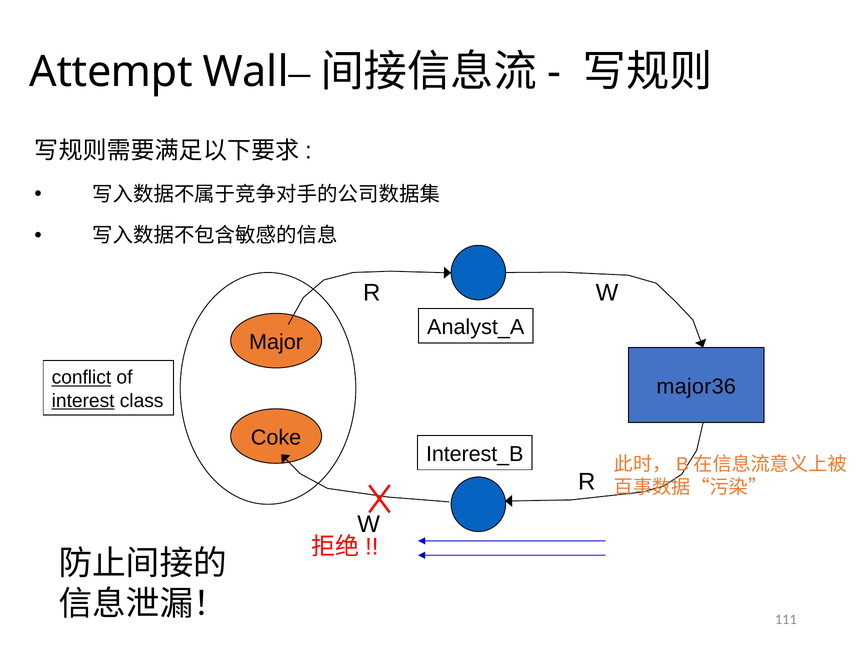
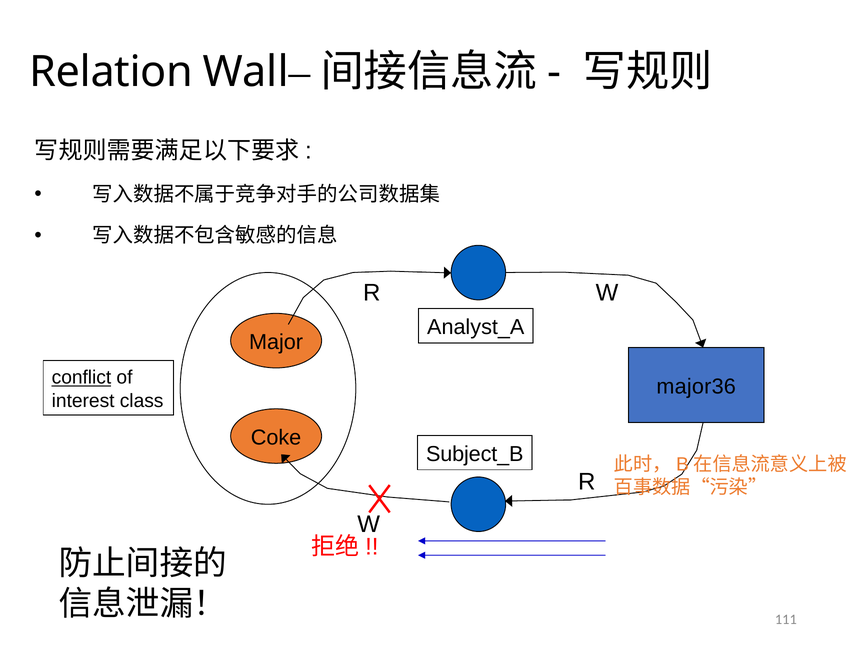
Attempt: Attempt -> Relation (111, 72)
interest underline: present -> none (83, 401)
Interest_B: Interest_B -> Subject_B (475, 454)
